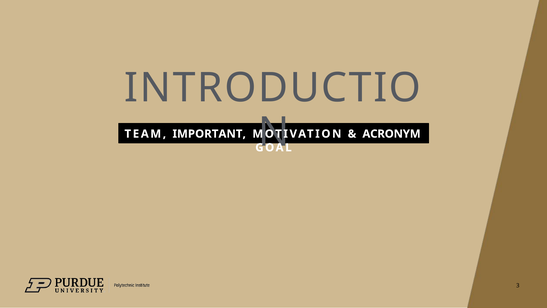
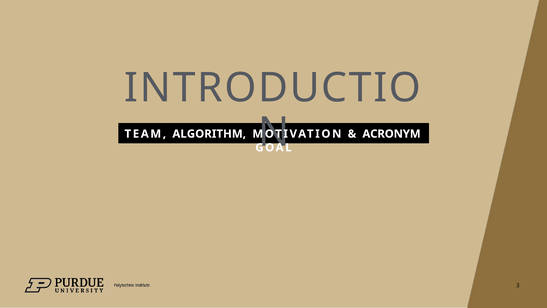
IMPORTANT: IMPORTANT -> ALGORITHM (209, 134)
